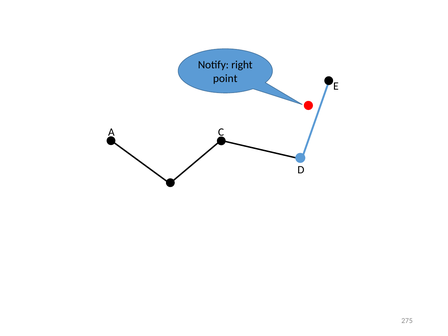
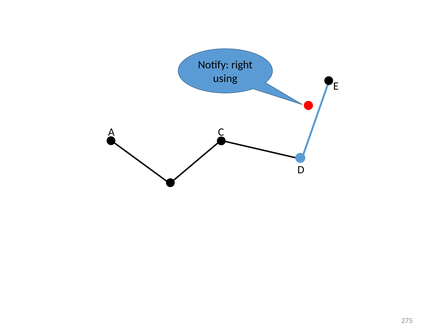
point: point -> using (225, 78)
